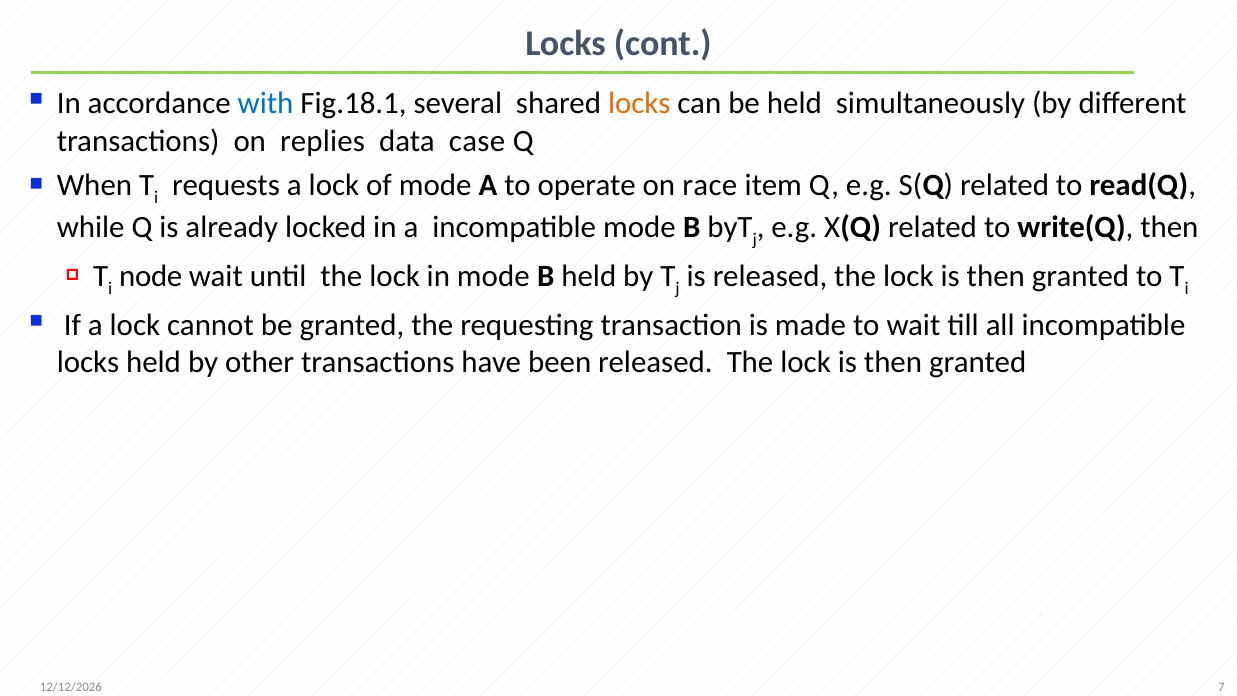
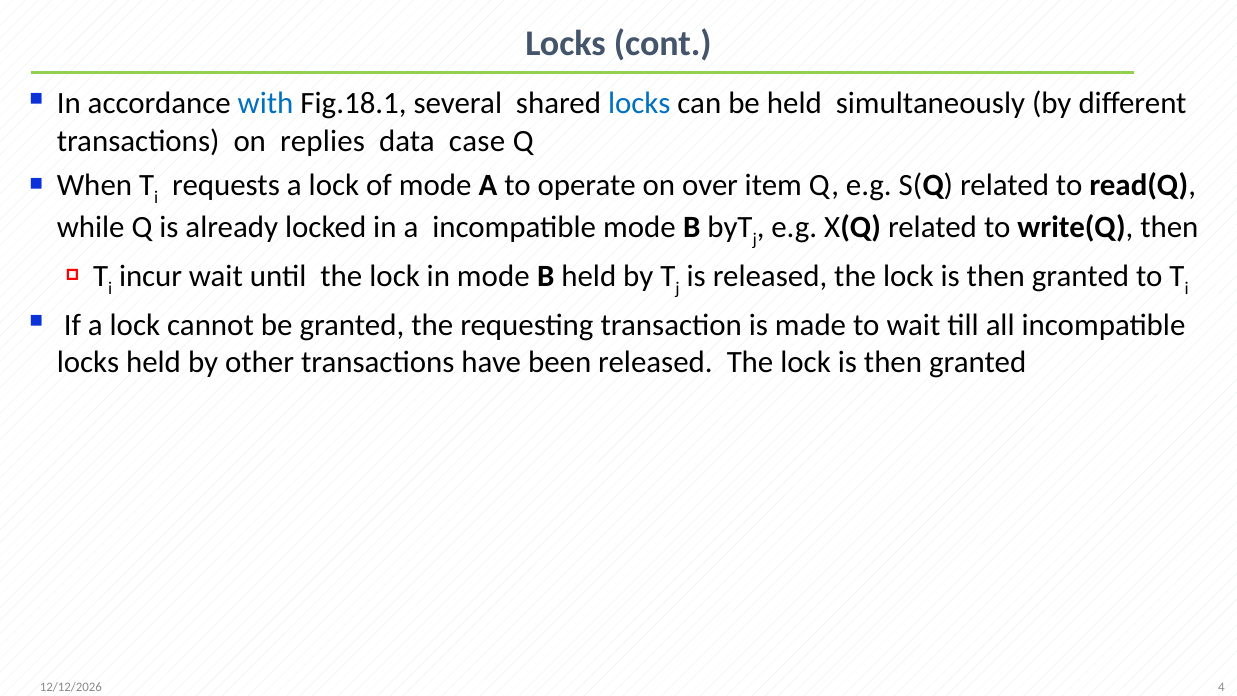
locks colour: orange -> blue (639, 104)
race: race -> over (710, 185)
node: node -> incur (151, 276)
7: 7 -> 4 (1221, 687)
